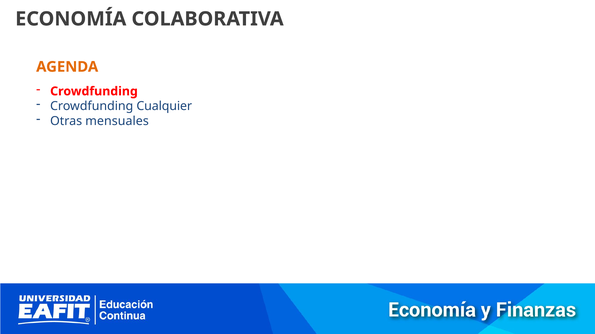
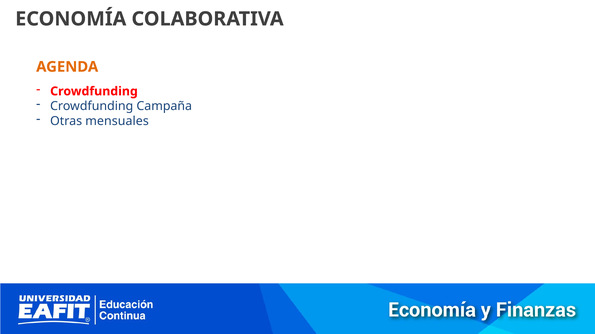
Cualquier: Cualquier -> Campaña (164, 106)
